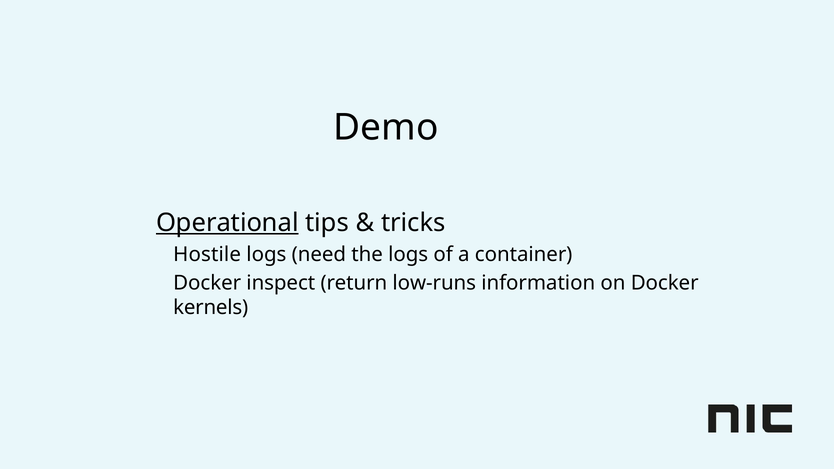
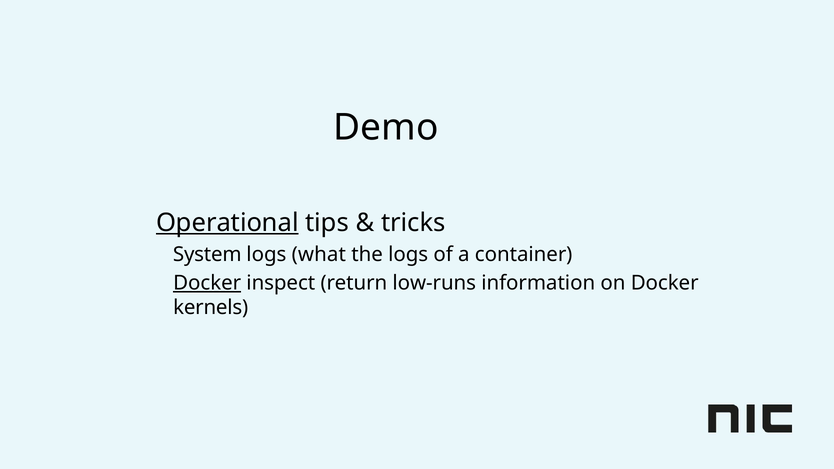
Hostile: Hostile -> System (207, 254)
need: need -> what (319, 254)
Docker underline: none -> present (207, 283)
